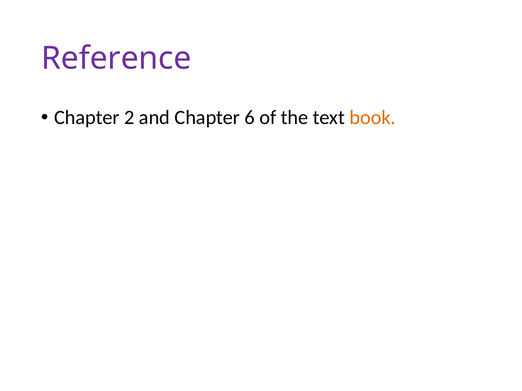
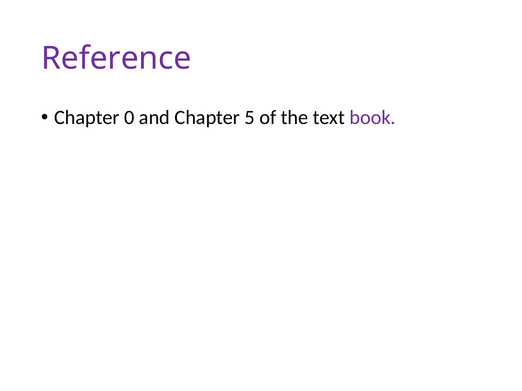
2: 2 -> 0 (129, 118)
6: 6 -> 5 (250, 118)
book colour: orange -> purple (373, 118)
